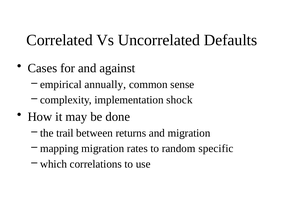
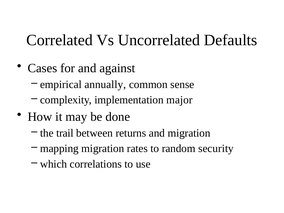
shock: shock -> major (179, 100)
specific: specific -> security (216, 149)
